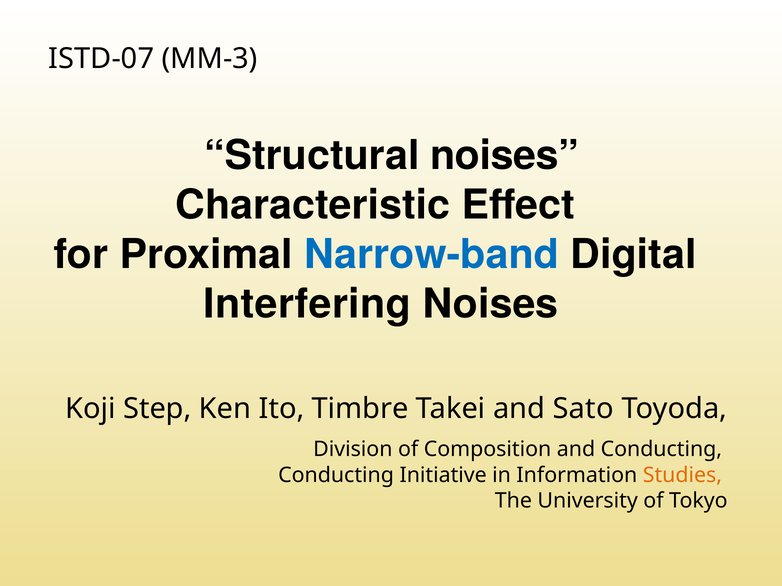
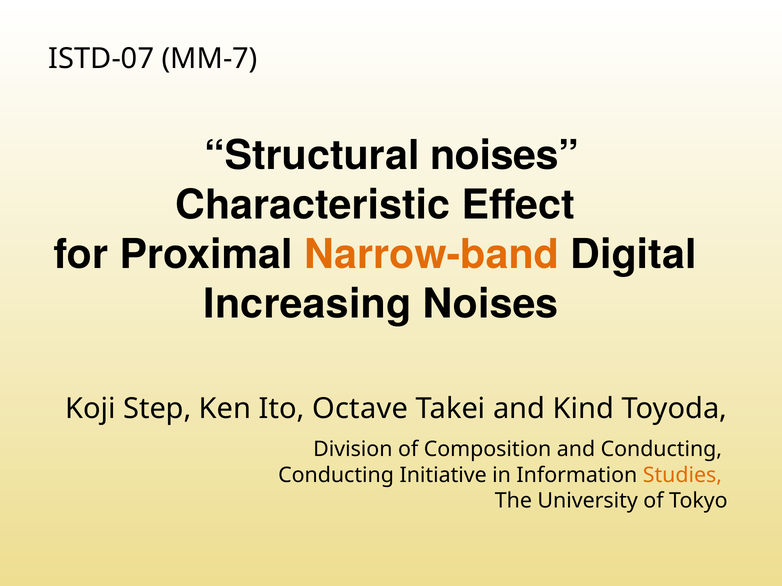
MM-3: MM-3 -> MM-7 (210, 59)
Narrow-band colour: blue -> orange (432, 255)
Interfering: Interfering -> Increasing (307, 304)
Timbre: Timbre -> Octave (360, 409)
Sato: Sato -> Kind (583, 409)
